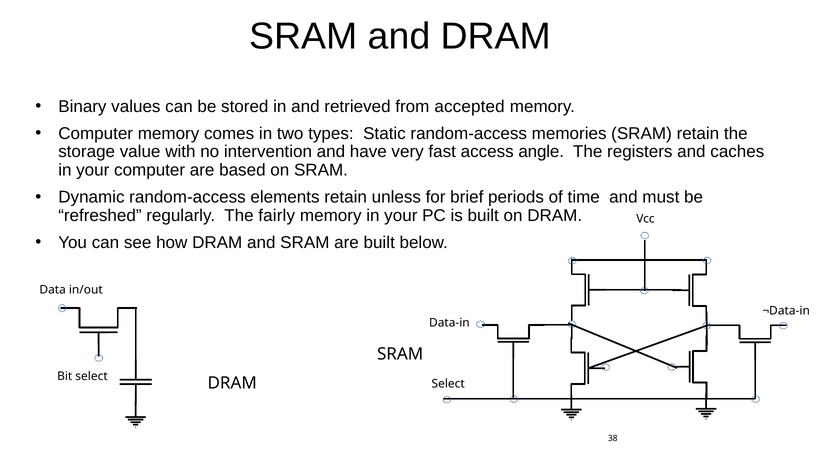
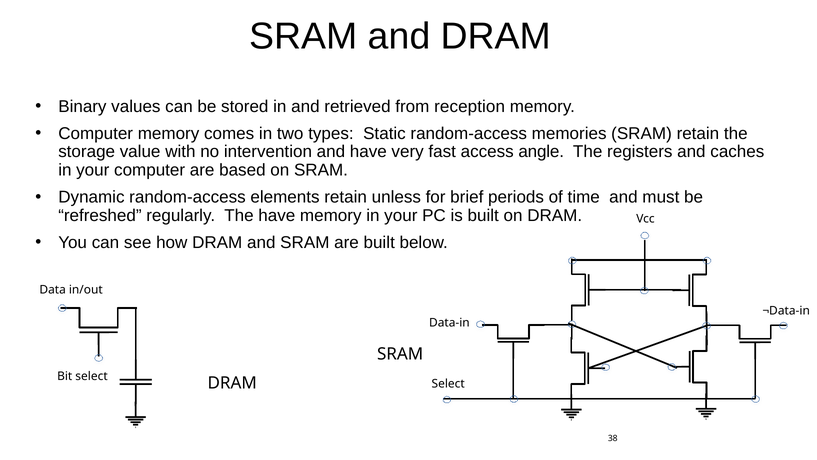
accepted: accepted -> reception (470, 106)
The fairly: fairly -> have (277, 215)
